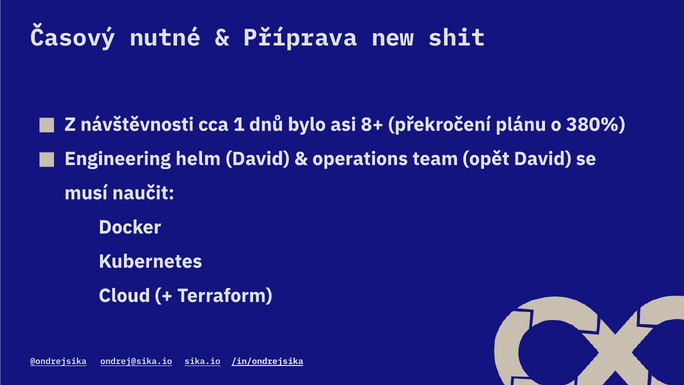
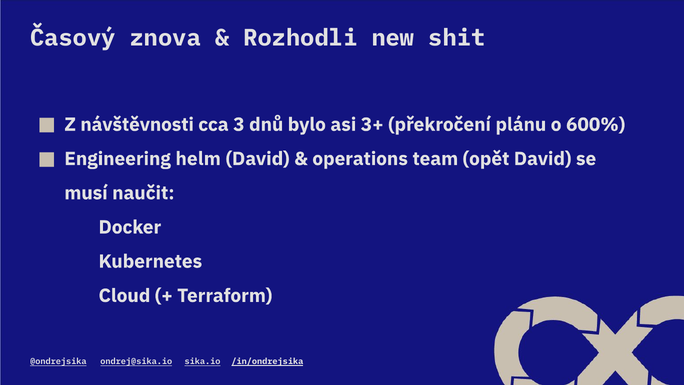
nutné: nutné -> znova (165, 38)
Příprava: Příprava -> Rozhodli (300, 38)
1: 1 -> 3 (239, 124)
8+: 8+ -> 3+ (372, 124)
380%: 380% -> 600% (596, 124)
